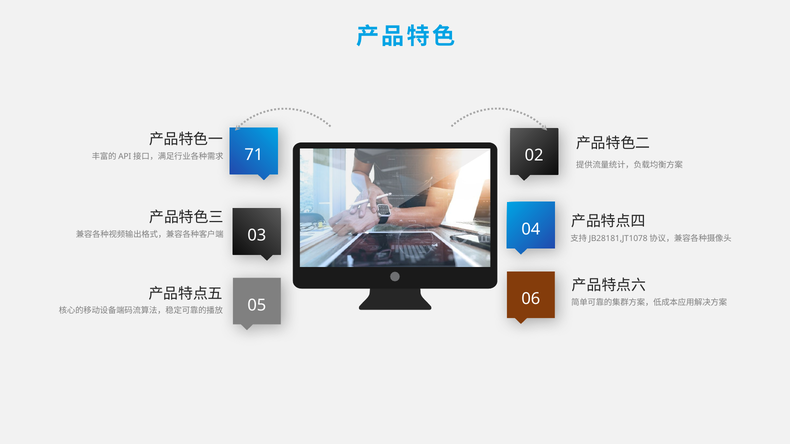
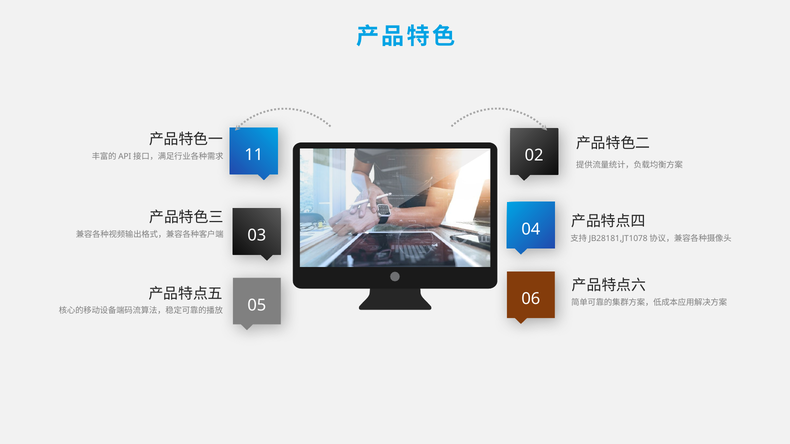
71: 71 -> 11 (254, 155)
